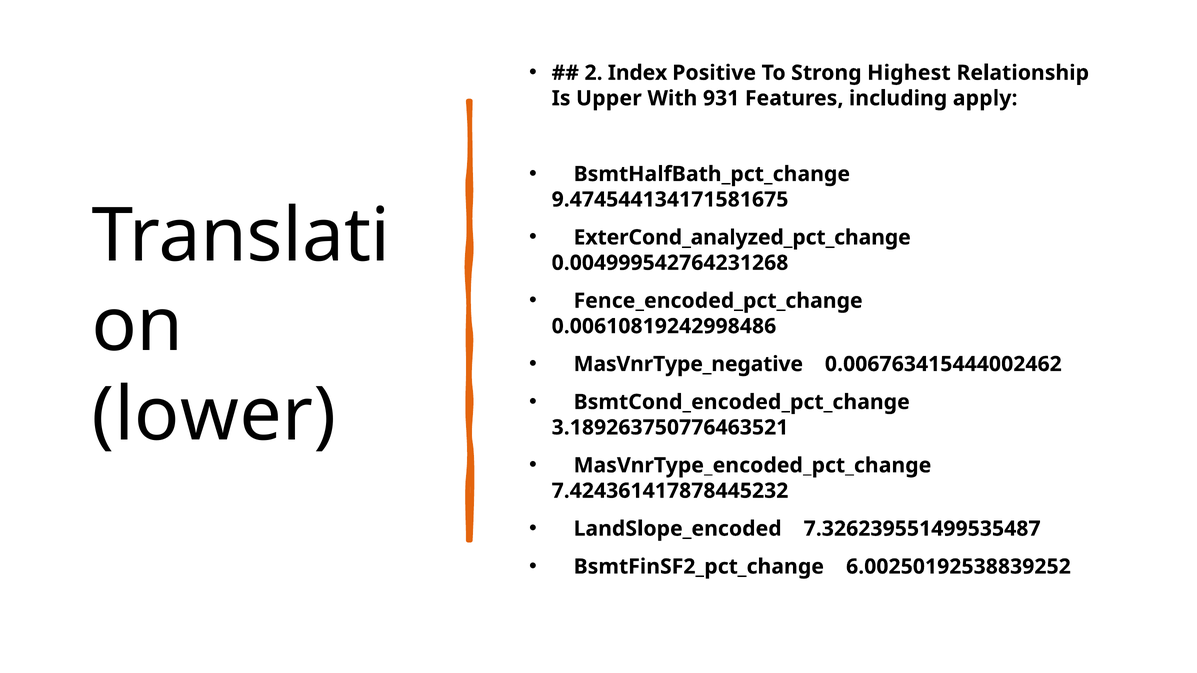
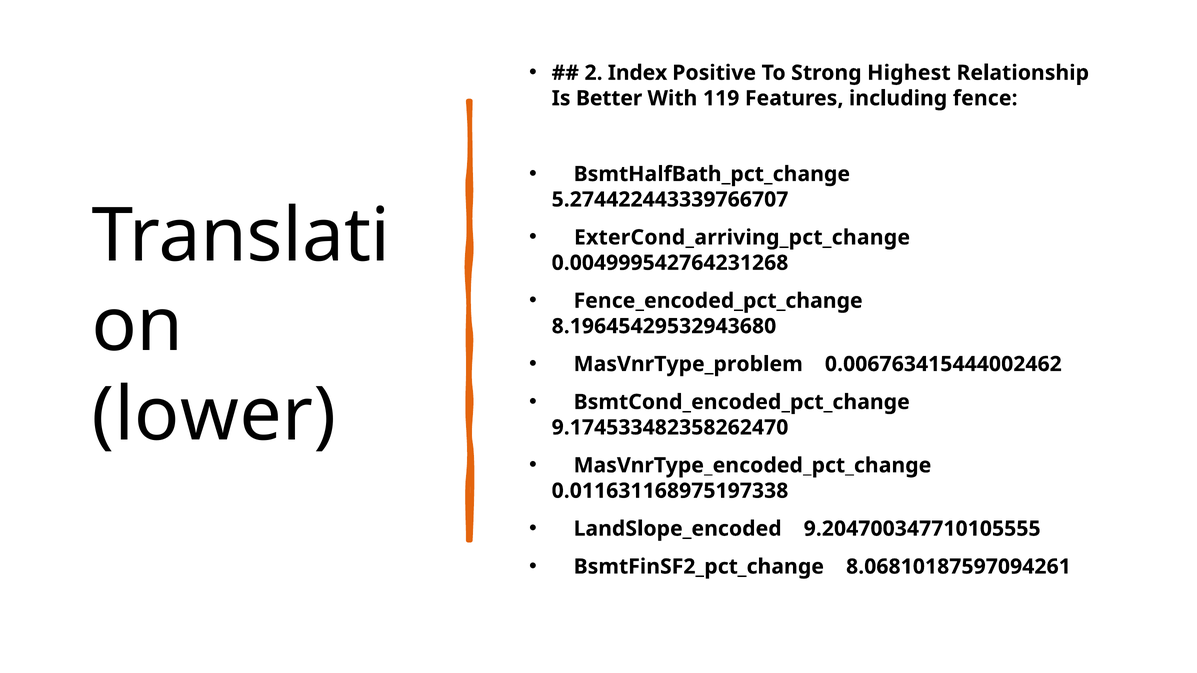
Upper: Upper -> Better (609, 98)
931: 931 -> 119 (721, 98)
apply: apply -> fence (985, 98)
9.474544134171581675: 9.474544134171581675 -> 5.274422443339766707 (670, 200)
ExterCond_analyzed_pct_change: ExterCond_analyzed_pct_change -> ExterCond_arriving_pct_change (742, 238)
0.00610819242998486: 0.00610819242998486 -> 8.19645429532943680 (664, 326)
MasVnrType_negative: MasVnrType_negative -> MasVnrType_problem (688, 364)
3.189263750776463521: 3.189263750776463521 -> 9.174533482358262470 (670, 428)
7.424361417878445232: 7.424361417878445232 -> 0.011631168975197338 (670, 491)
7.326239551499535487: 7.326239551499535487 -> 9.204700347710105555 (922, 529)
6.00250192538839252: 6.00250192538839252 -> 8.06810187597094261 (958, 567)
